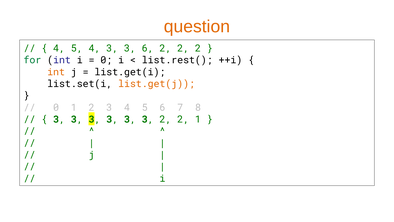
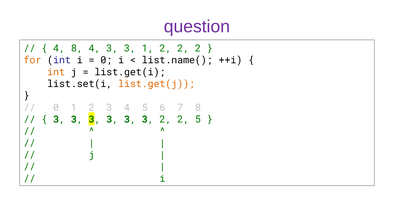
question colour: orange -> purple (197, 27)
5: 5 -> 8 (77, 48)
3 6: 6 -> 1 (148, 48)
for colour: green -> orange (32, 60)
list.rest(: list.rest( -> list.name( (177, 60)
2 1: 1 -> 5 (198, 119)
